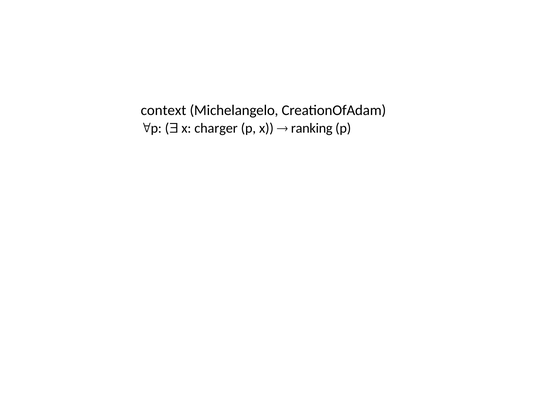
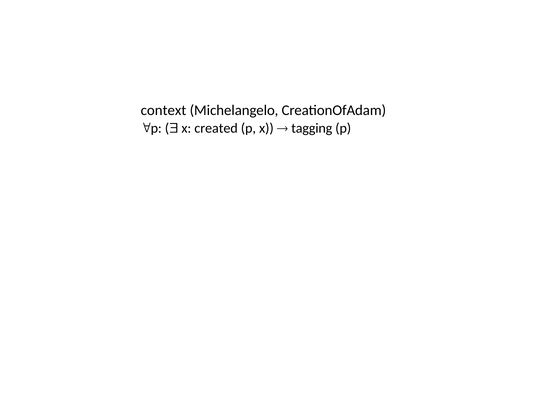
charger: charger -> created (216, 128)
ranking: ranking -> tagging (312, 128)
